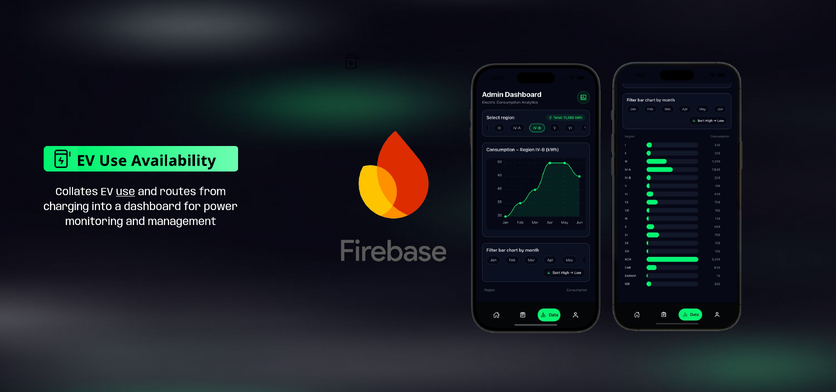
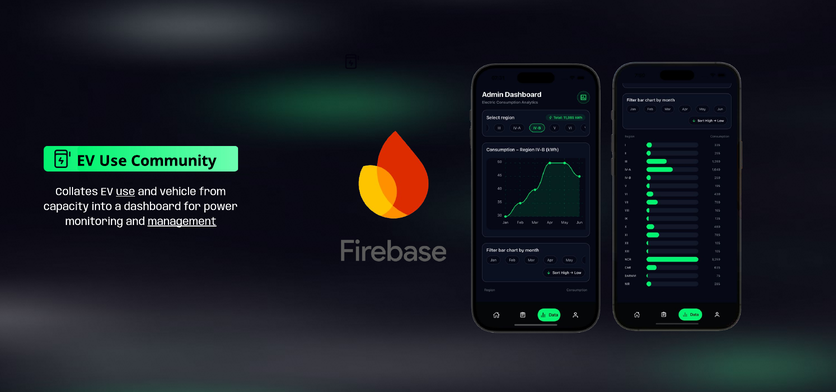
Availability: Availability -> Community (174, 161)
routes: routes -> vehicle (178, 192)
charging: charging -> capacity (66, 206)
management underline: none -> present (182, 221)
